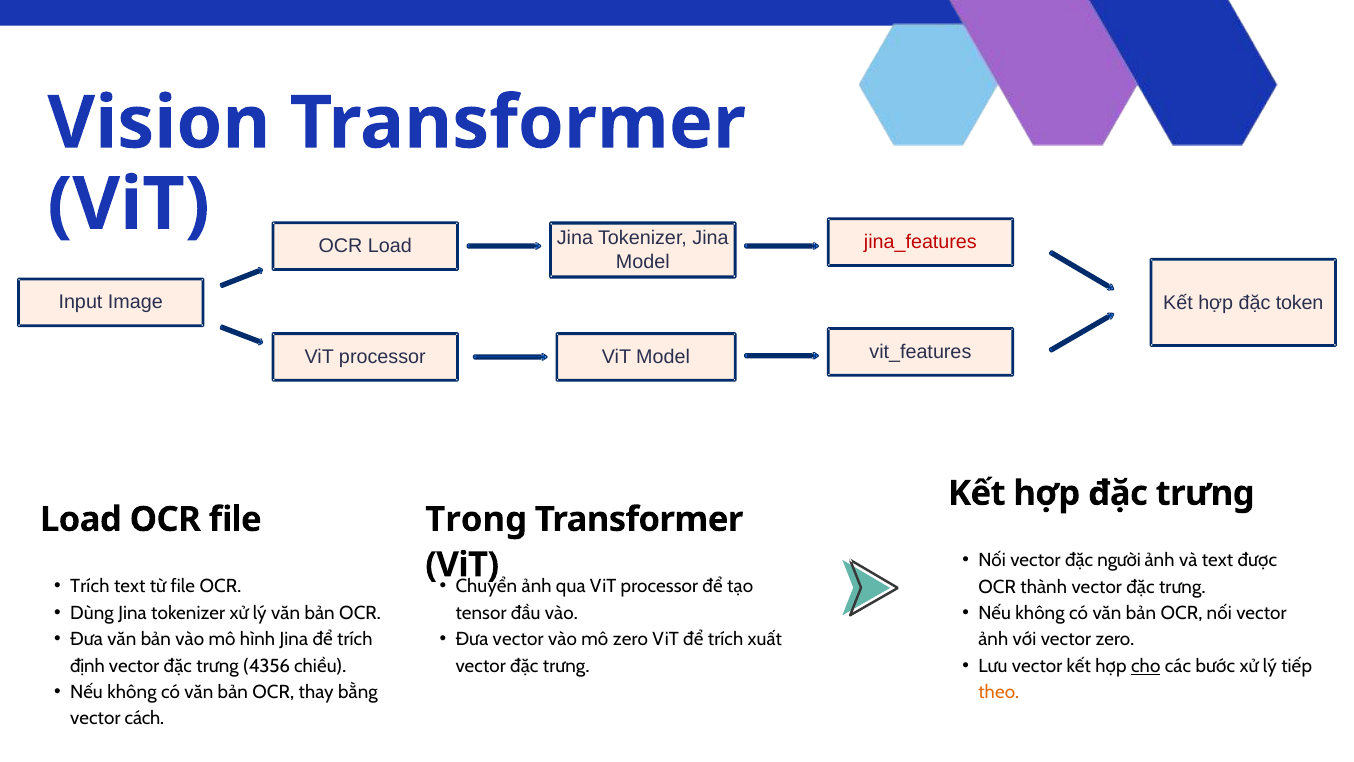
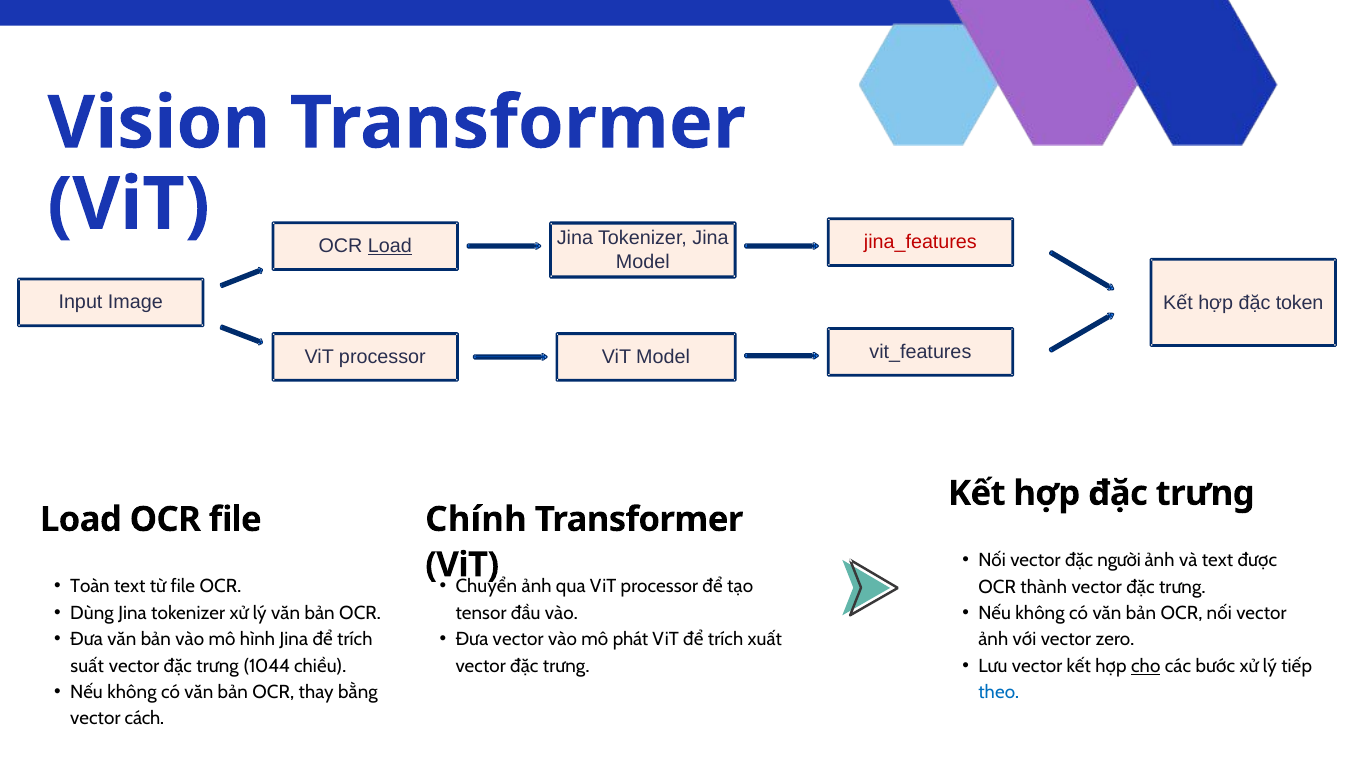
Load underline: none -> present (390, 246)
Trong: Trong -> Chính (476, 519)
Trích: Trích -> Toàn (90, 586)
mô zero: zero -> phát (631, 639)
định: định -> suất (87, 665)
4356: 4356 -> 1044 (266, 665)
theo colour: orange -> blue (999, 692)
